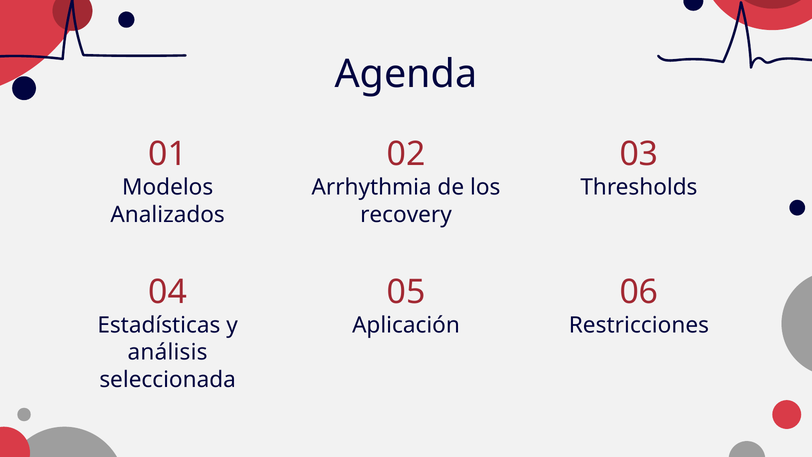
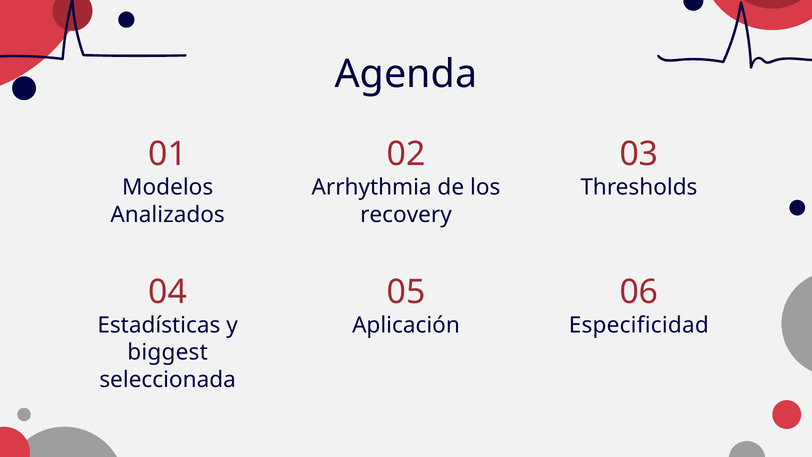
Restricciones: Restricciones -> Especificidad (639, 325)
análisis: análisis -> biggest (168, 352)
